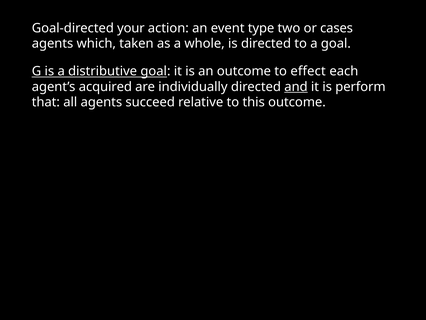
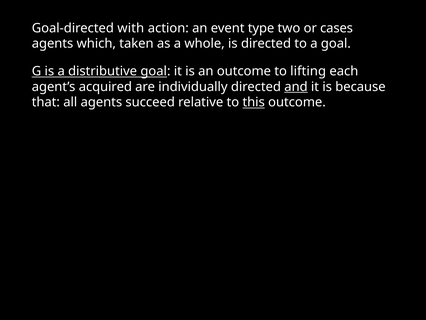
your: your -> with (131, 28)
effect: effect -> lifting (308, 71)
perform: perform -> because (360, 87)
this underline: none -> present (254, 102)
